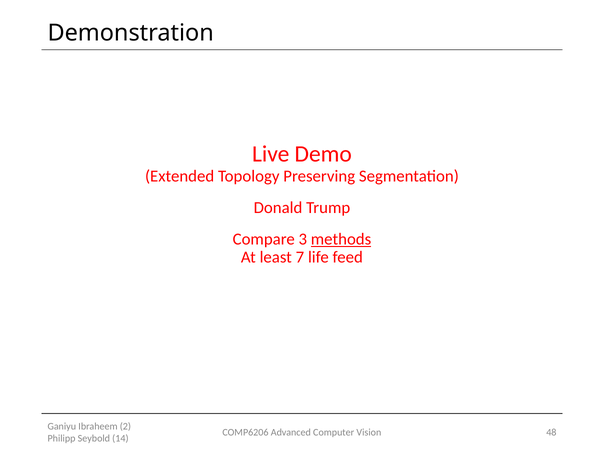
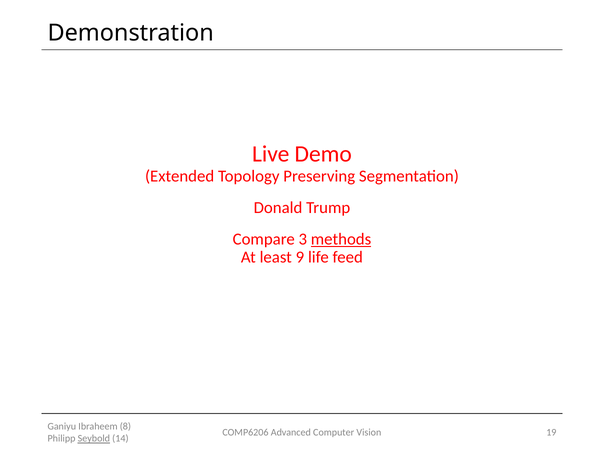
7: 7 -> 9 (300, 257)
2: 2 -> 8 (125, 427)
48: 48 -> 19 (551, 433)
Seybold underline: none -> present (94, 439)
